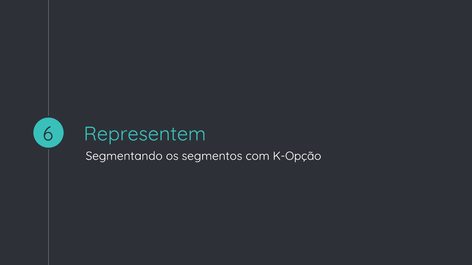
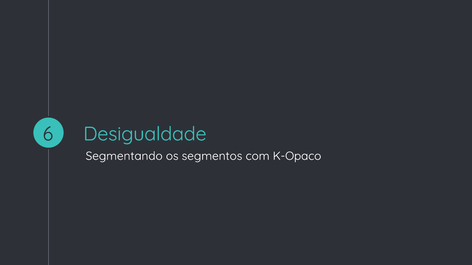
Representem: Representem -> Desigualdade (145, 134)
K-Opção: K-Opção -> K-Opaco (297, 156)
